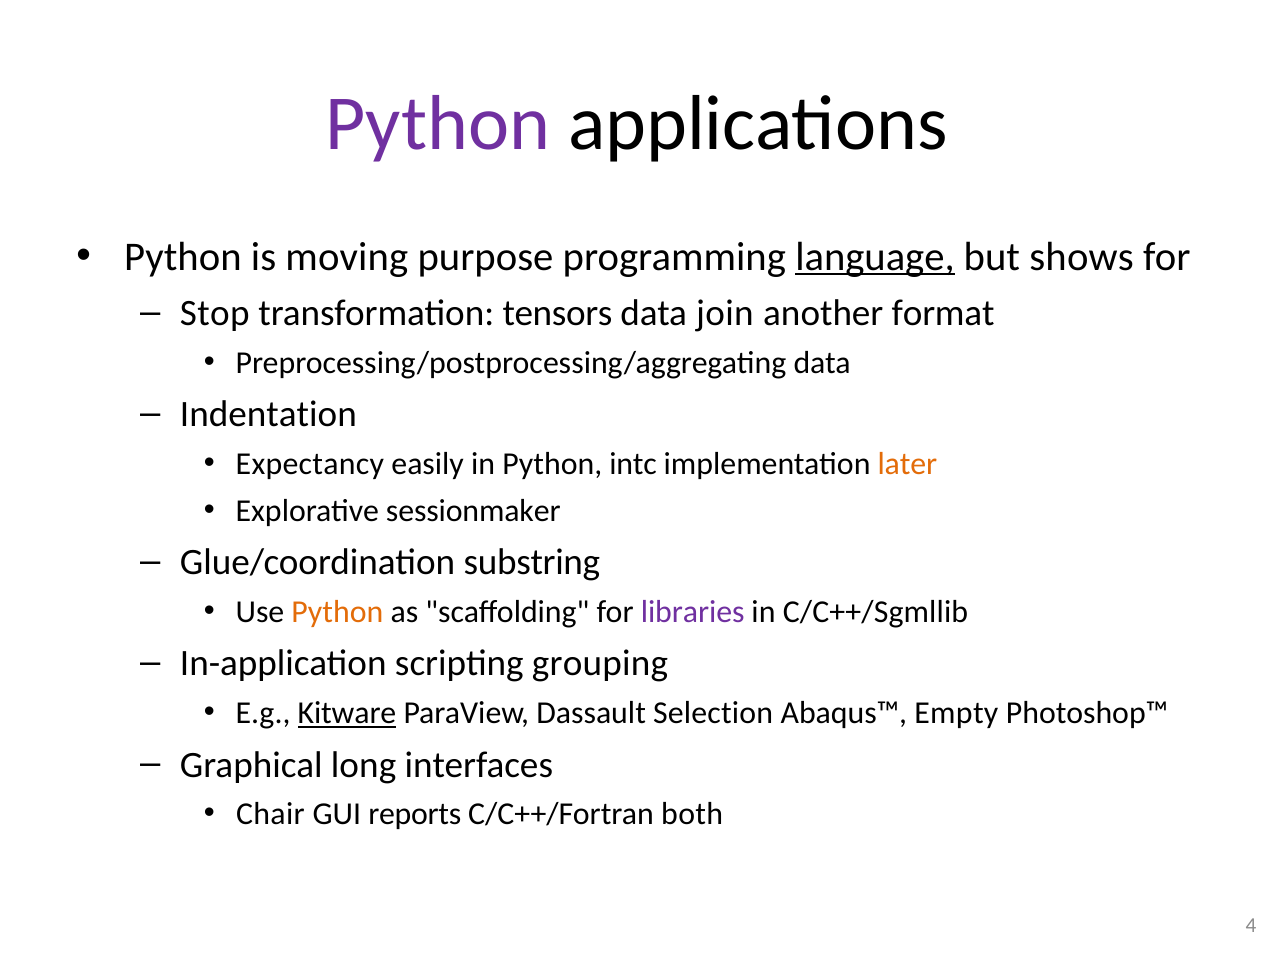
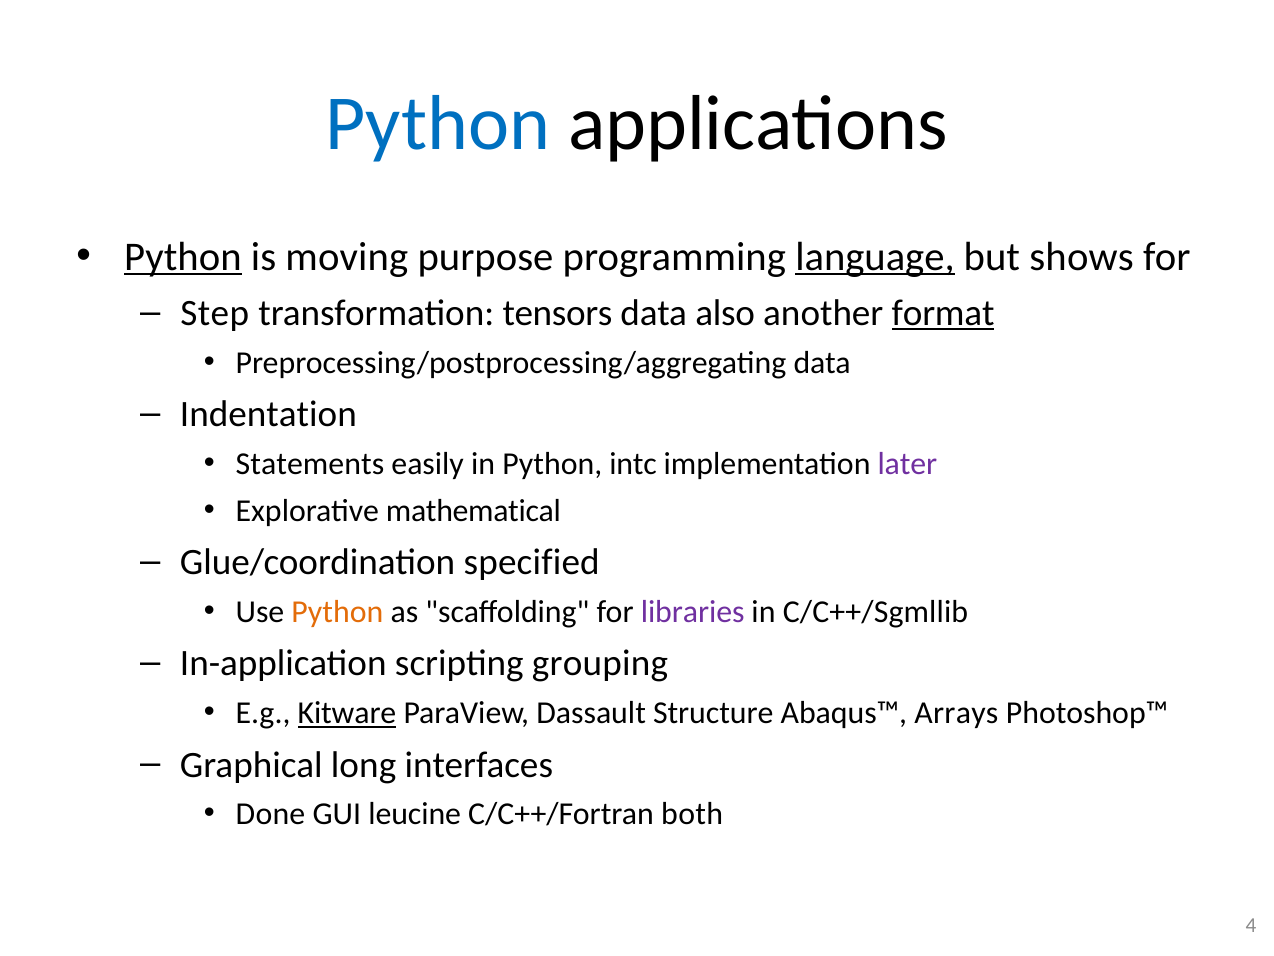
Python colour: purple -> blue (438, 123)
Python underline: none -> present (183, 257)
Stop: Stop -> Step (215, 313)
join: join -> also (725, 313)
format underline: none -> present (943, 313)
Expectancy: Expectancy -> Statements (310, 464)
later colour: orange -> purple (907, 464)
sessionmaker: sessionmaker -> mathematical (473, 510)
substring: substring -> specified (532, 562)
Selection: Selection -> Structure (713, 713)
Empty: Empty -> Arrays (956, 713)
Chair: Chair -> Done (270, 814)
reports: reports -> leucine (415, 814)
